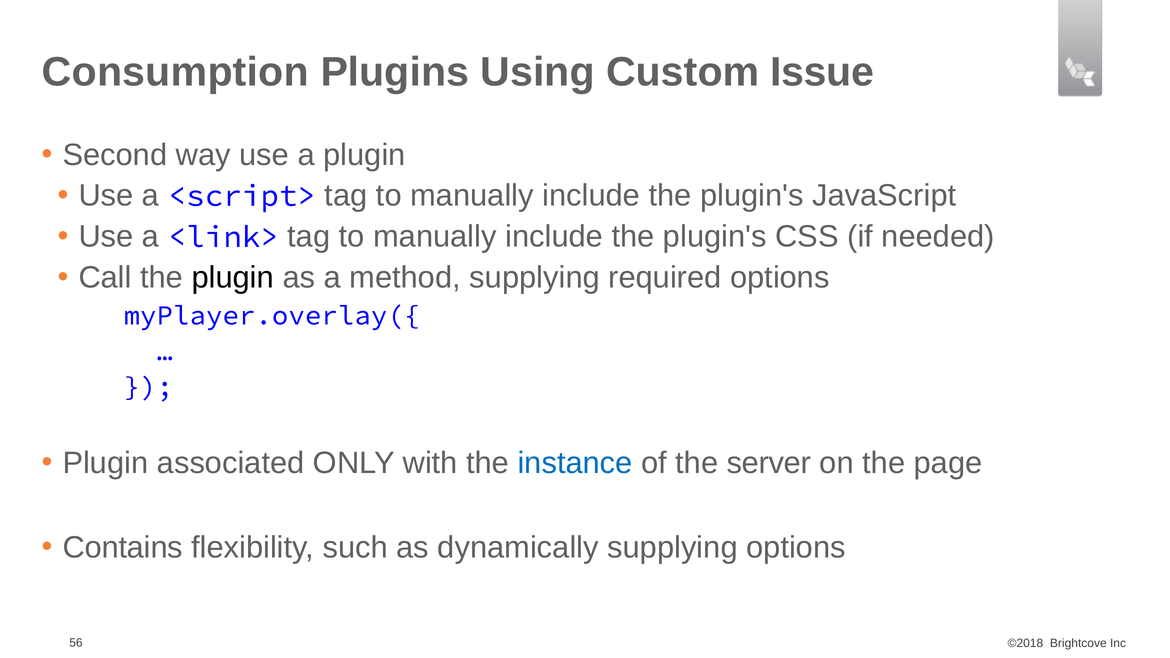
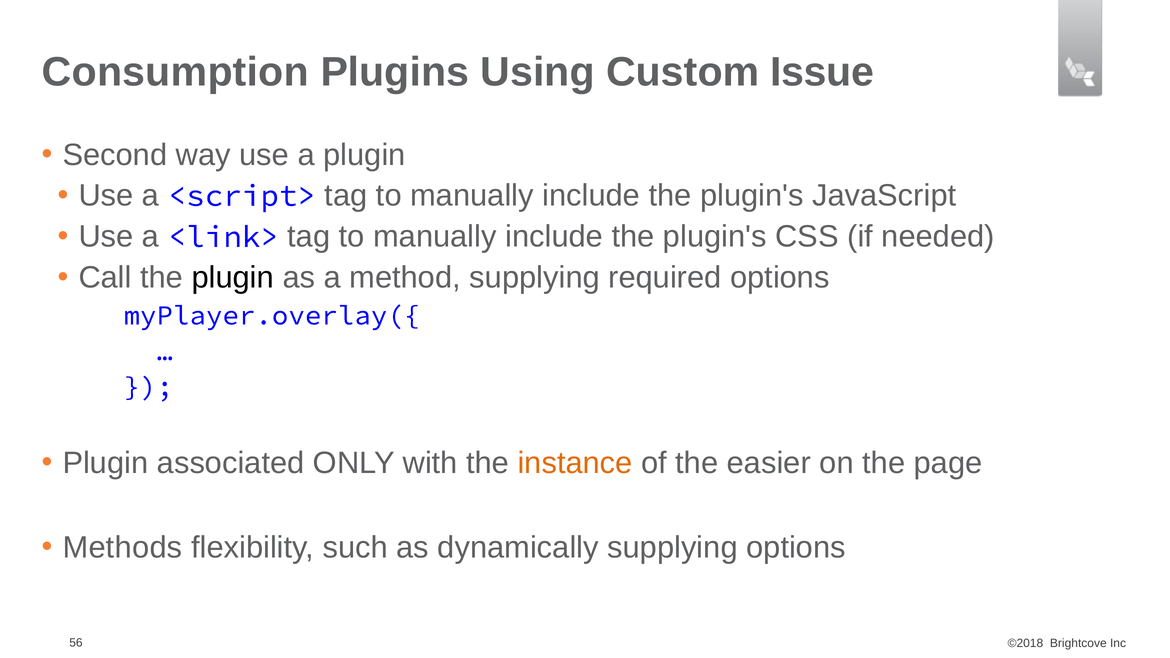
instance colour: blue -> orange (575, 463)
server: server -> easier (769, 463)
Contains: Contains -> Methods (123, 548)
